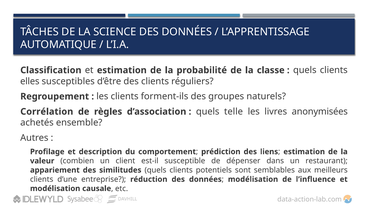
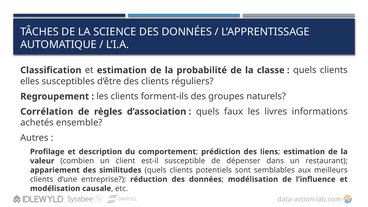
telle: telle -> faux (234, 112)
anonymisées: anonymisées -> informations (320, 112)
